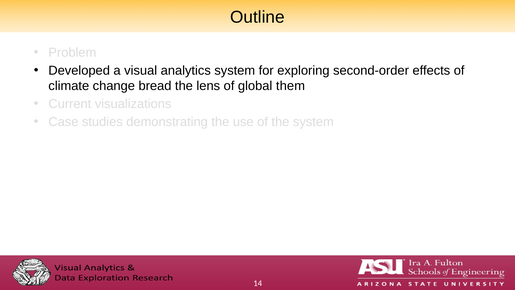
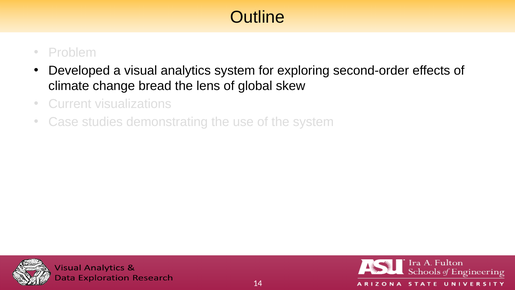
them: them -> skew (291, 86)
